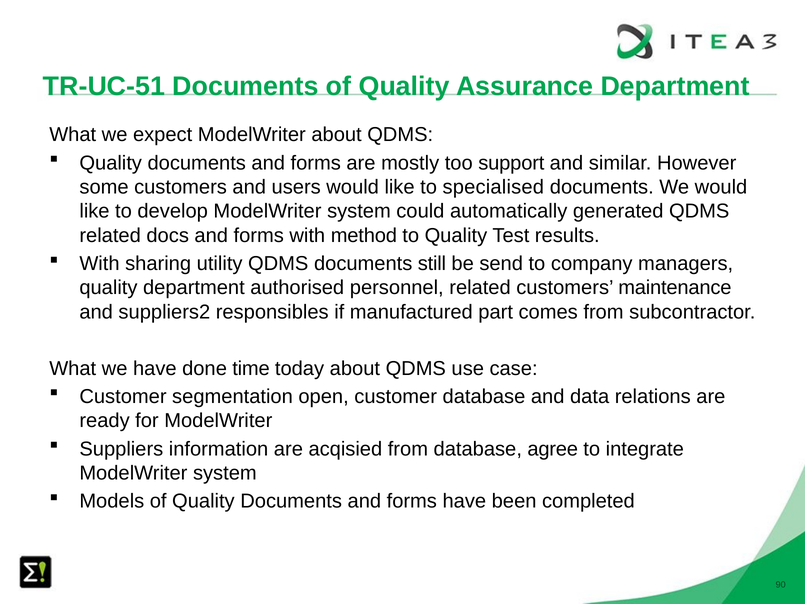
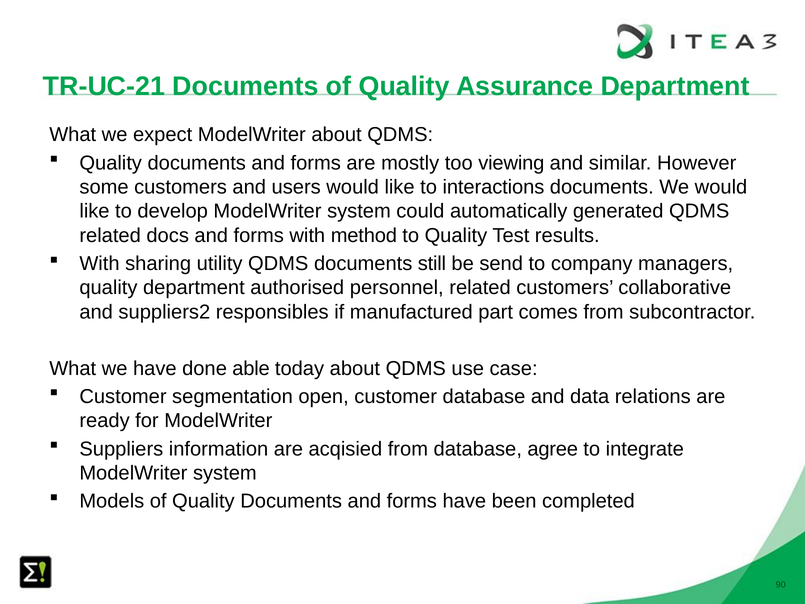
TR-UC-51: TR-UC-51 -> TR-UC-21 (104, 86)
support: support -> viewing (511, 163)
specialised: specialised -> interactions (493, 187)
maintenance: maintenance -> collaborative (675, 288)
time: time -> able (251, 368)
